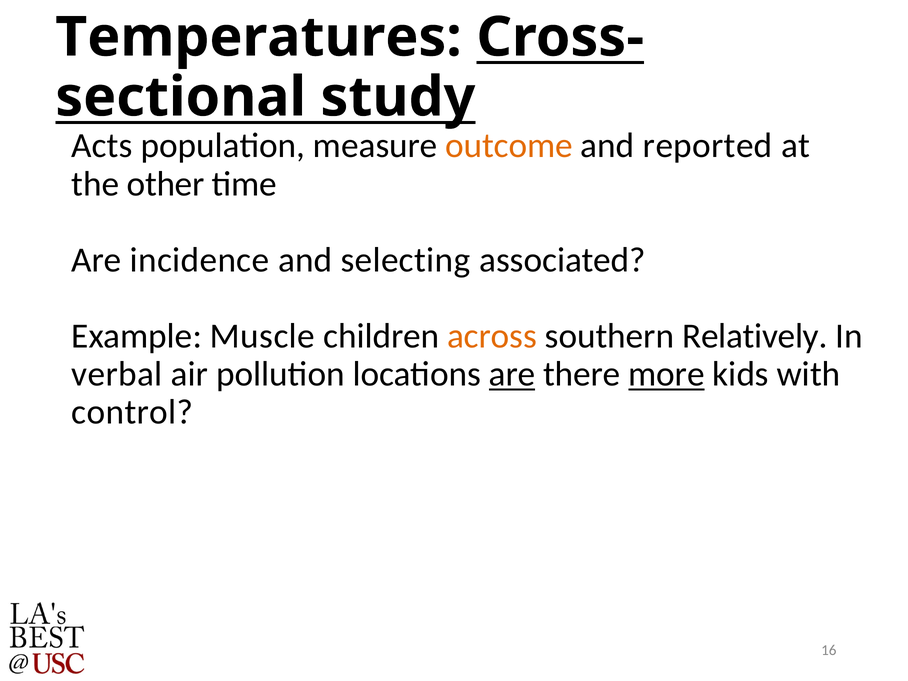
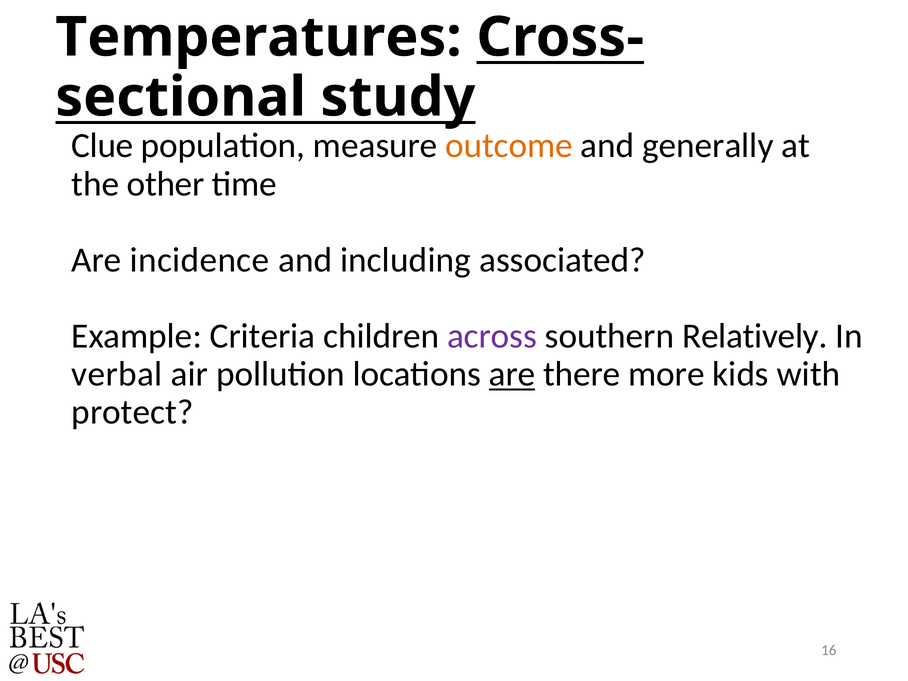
Acts: Acts -> Clue (102, 146)
reported: reported -> generally (708, 146)
selecting: selecting -> including (406, 260)
Muscle: Muscle -> Criteria (263, 336)
across colour: orange -> purple (492, 336)
more underline: present -> none (666, 374)
control: control -> protect (132, 412)
